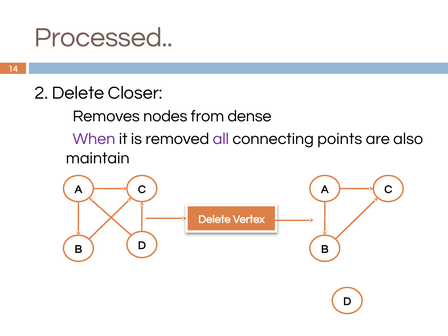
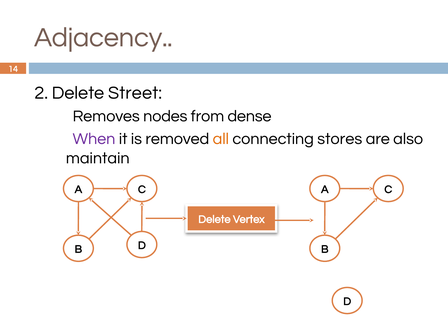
Processed: Processed -> Adjacency (103, 37)
Closer: Closer -> Street (135, 93)
all colour: purple -> orange (221, 139)
points: points -> stores (340, 139)
